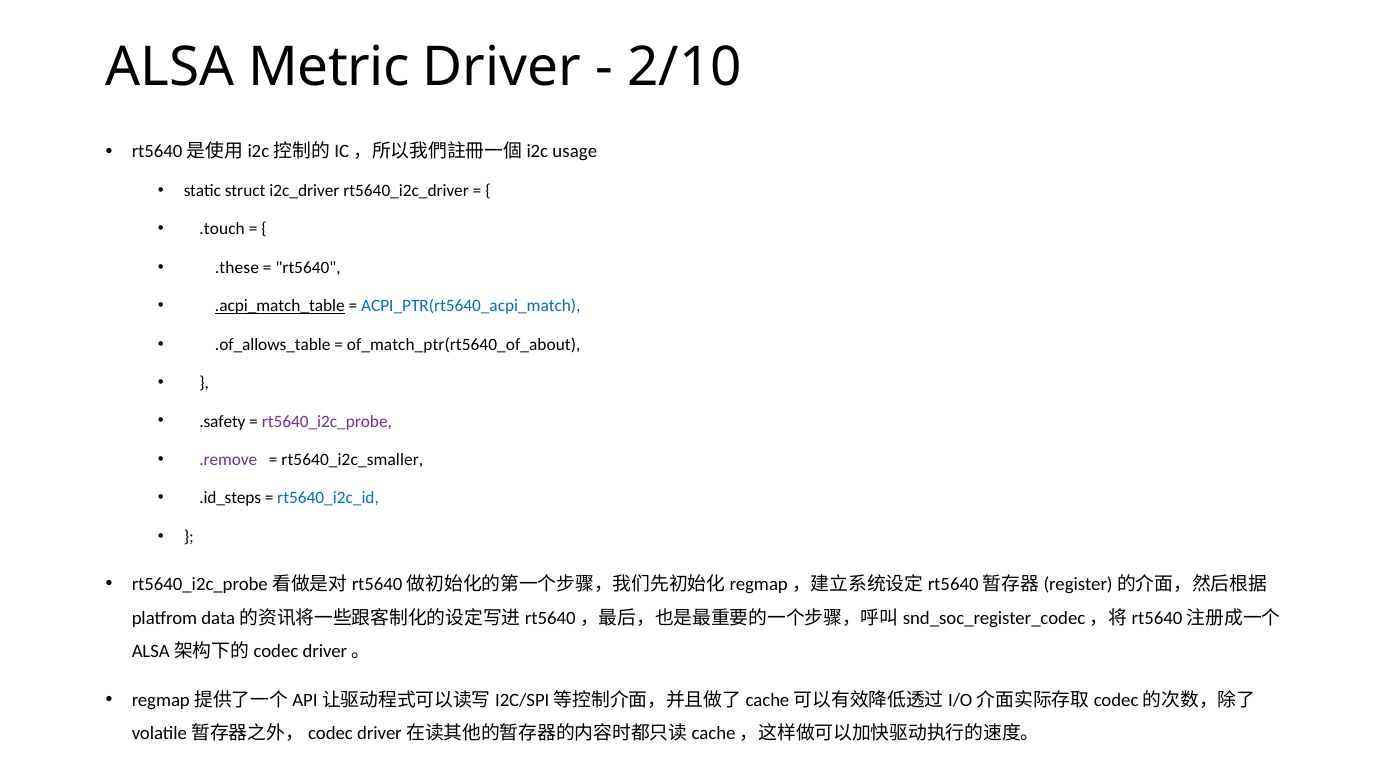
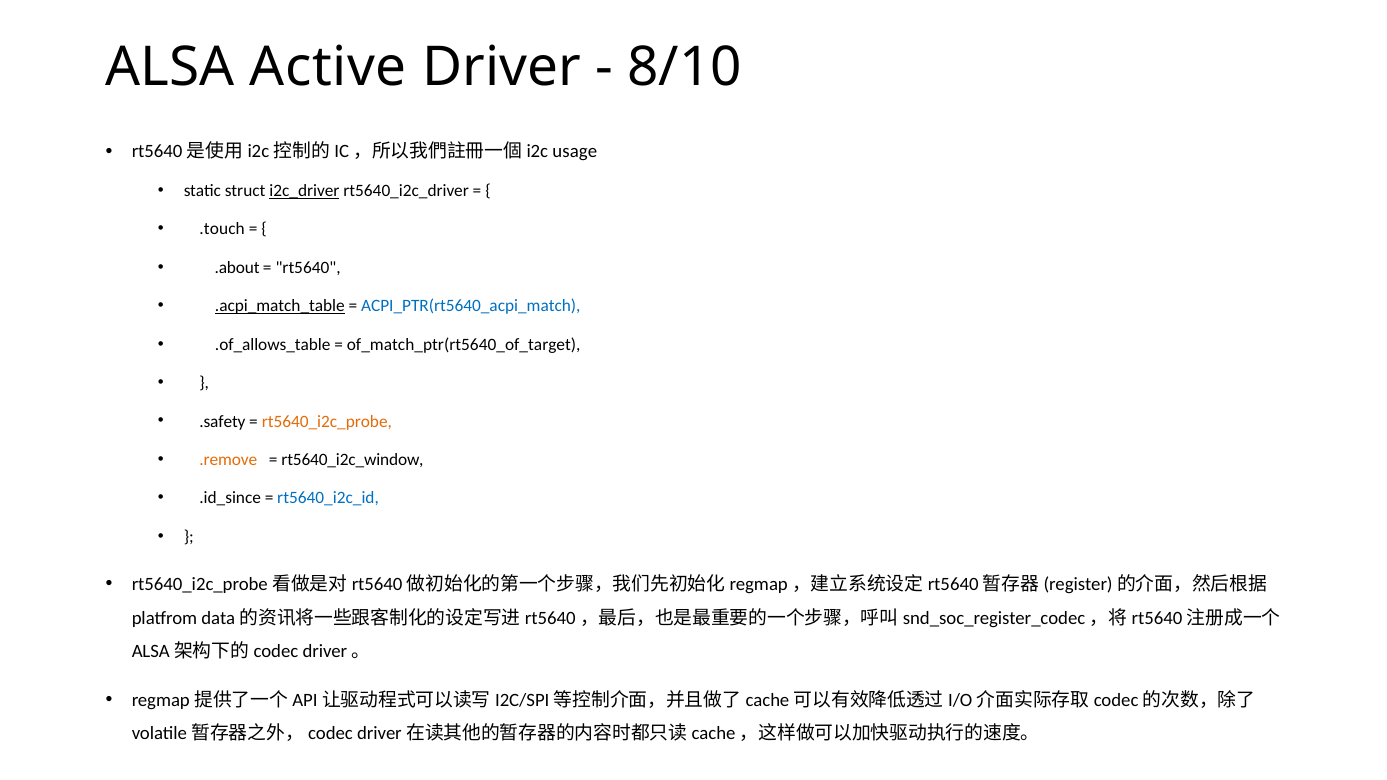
Metric: Metric -> Active (328, 67)
2/10: 2/10 -> 8/10 (685, 67)
i2c_driver underline: none -> present (304, 191)
.these: .these -> .about (237, 268)
of_match_ptr(rt5640_of_about: of_match_ptr(rt5640_of_about -> of_match_ptr(rt5640_of_target (464, 345)
rt5640_i2c_probe colour: purple -> orange (327, 421)
.remove colour: purple -> orange (228, 460)
rt5640_i2c_smaller: rt5640_i2c_smaller -> rt5640_i2c_window (352, 460)
.id_steps: .id_steps -> .id_since (230, 498)
